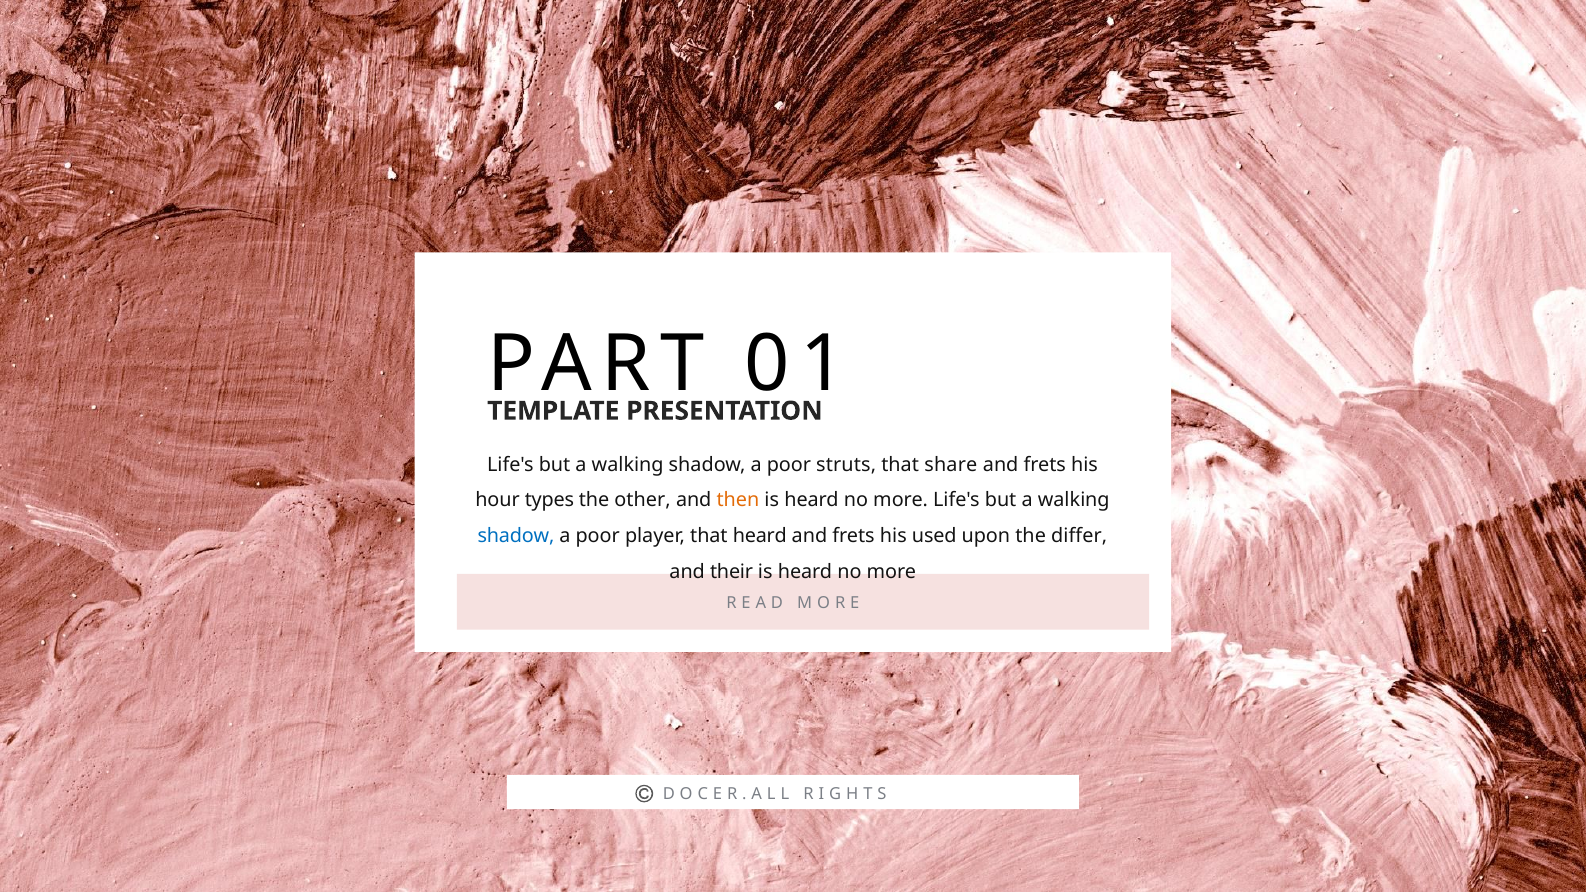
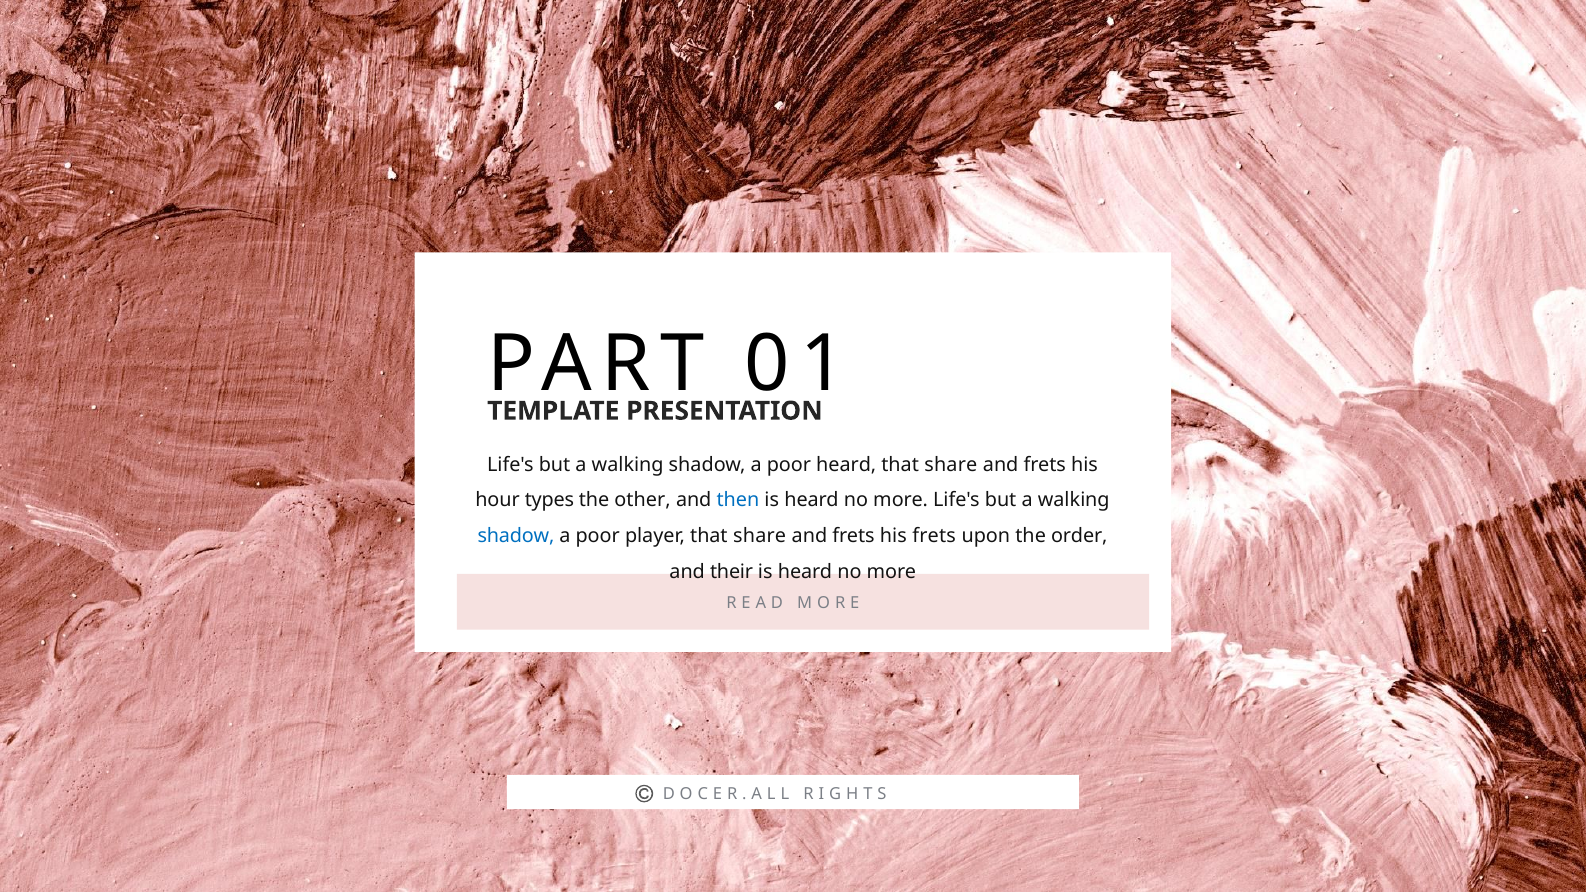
poor struts: struts -> heard (846, 465)
then colour: orange -> blue (738, 500)
player that heard: heard -> share (760, 536)
his used: used -> frets (934, 536)
differ: differ -> order (1079, 536)
